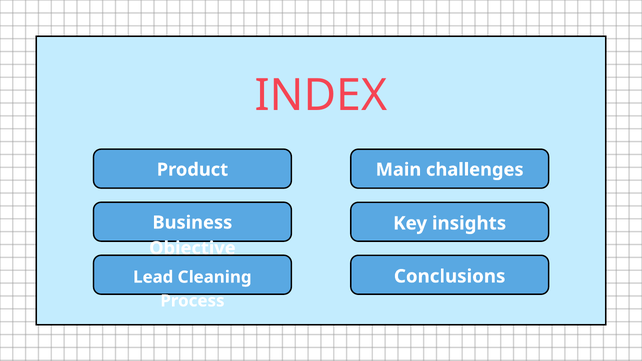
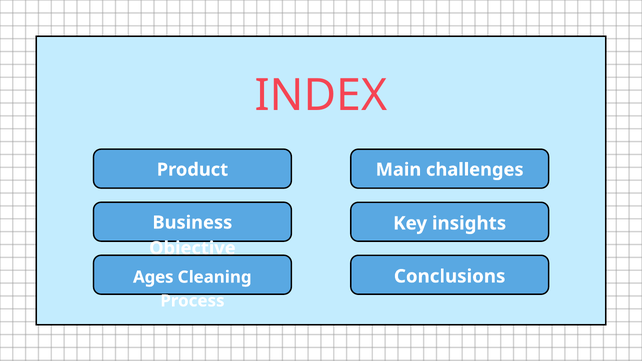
Lead: Lead -> Ages (153, 277)
